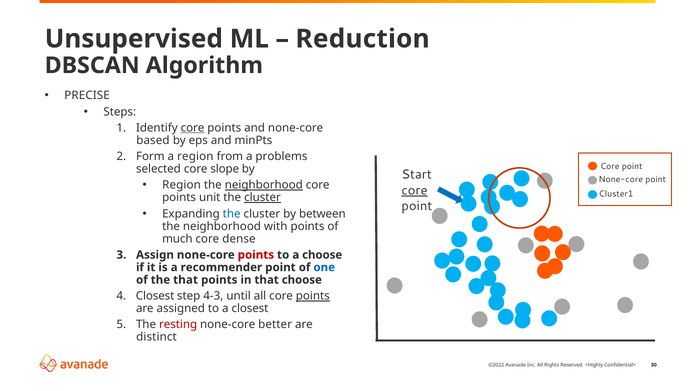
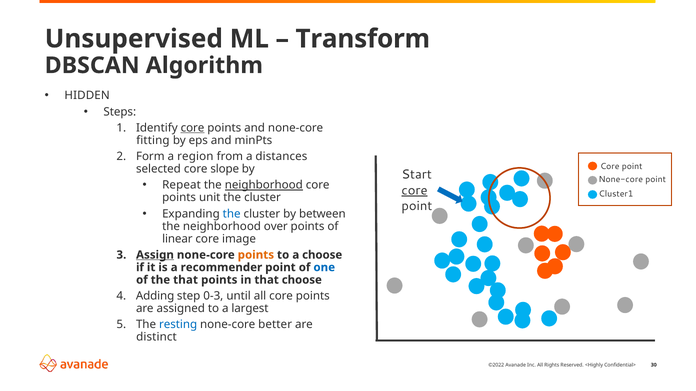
Reduction: Reduction -> Transform (363, 39)
PRECISE: PRECISE -> HIDDEN (87, 96)
based: based -> fitting (153, 141)
problems: problems -> distances (281, 157)
Region: Region -> Repeat (181, 185)
cluster underline: present -> none (263, 198)
with: with -> over (276, 227)
much: much -> linear (177, 239)
dense: dense -> image (239, 239)
Assign underline: none -> present (155, 255)
points colour: red -> orange (256, 255)
Closest: Closest -> Adding (155, 296)
4-3: 4-3 -> 0-3 (213, 296)
points underline: present -> none (313, 296)
a closest: closest -> largest (250, 309)
resting colour: red -> blue (178, 325)
